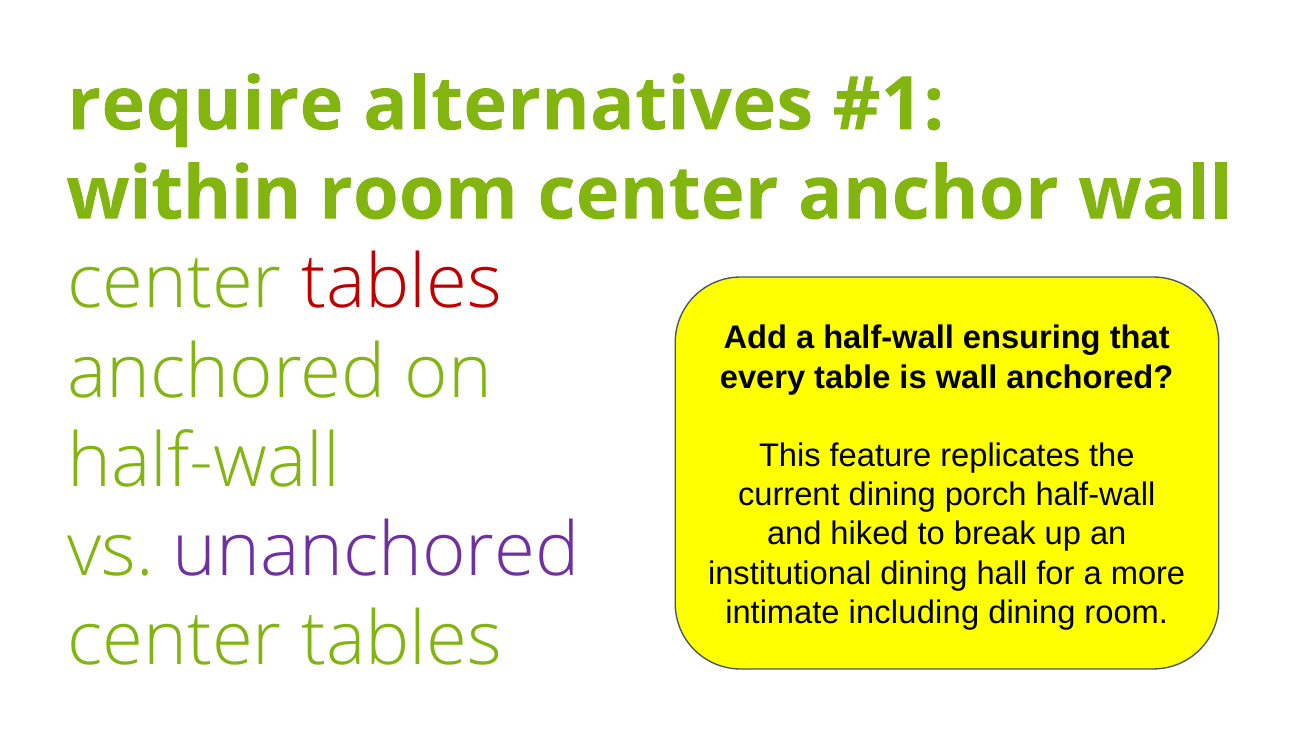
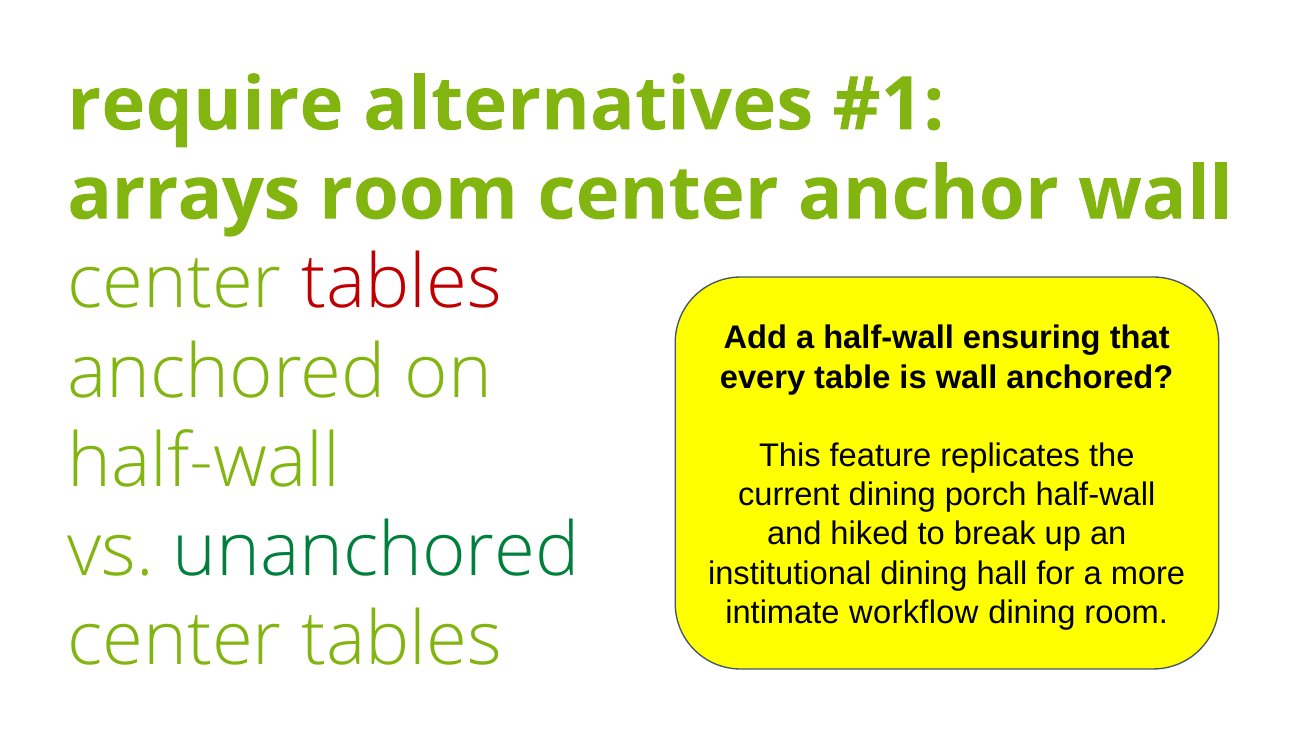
within: within -> arrays (184, 194)
unanchored colour: purple -> green (376, 551)
including: including -> workflow (914, 613)
